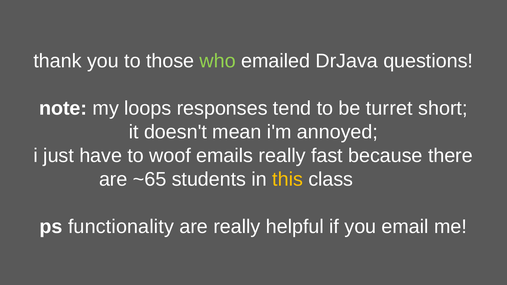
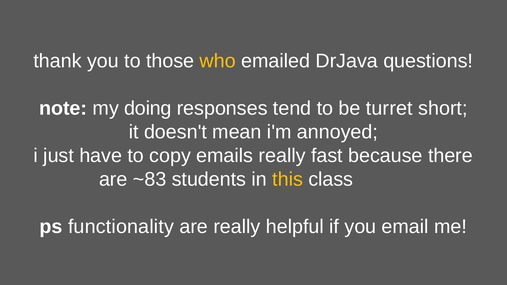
who colour: light green -> yellow (218, 61)
loops: loops -> doing (148, 108)
woof: woof -> copy (170, 156)
~65: ~65 -> ~83 (150, 179)
